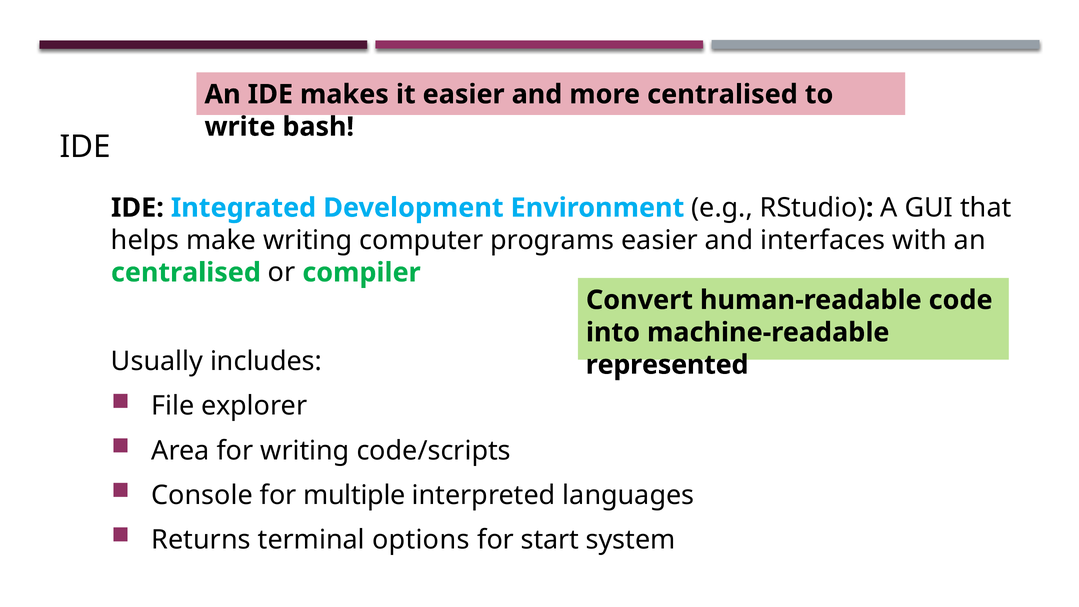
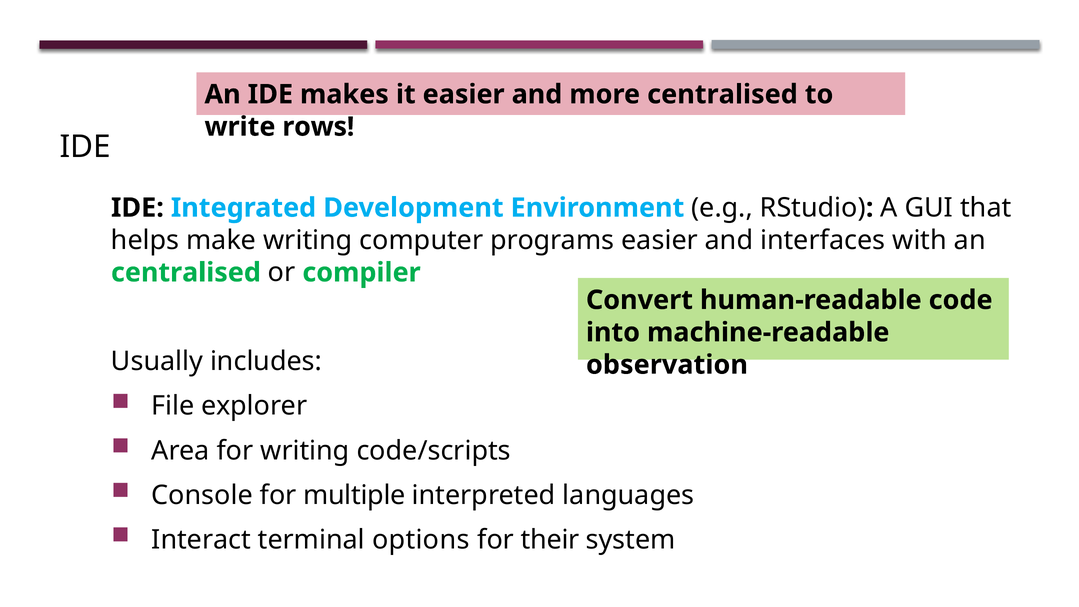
bash: bash -> rows (318, 127)
represented: represented -> observation (667, 365)
Returns: Returns -> Interact (201, 540)
start: start -> their (550, 540)
